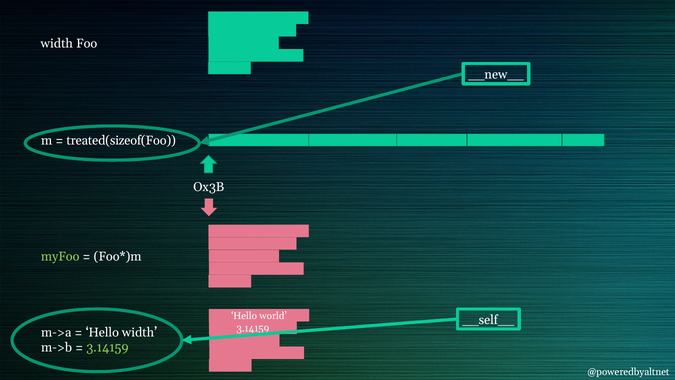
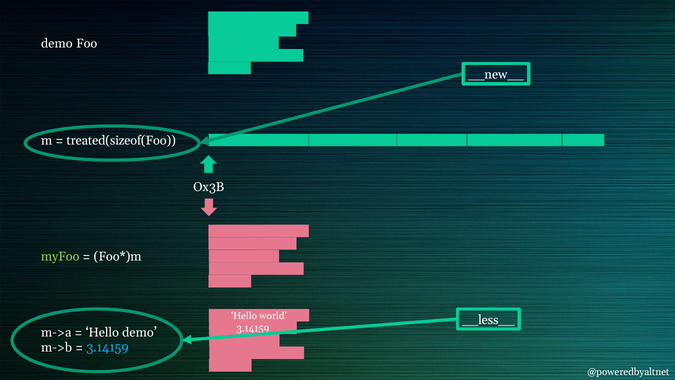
width: width -> demo (57, 44)
__self__: __self__ -> __less__ (488, 320)
Hello width: width -> demo (139, 332)
3.14159 colour: light green -> light blue (107, 347)
